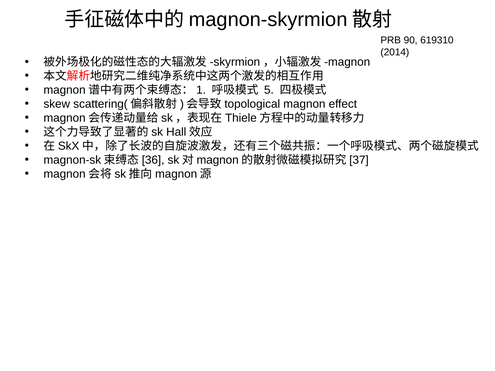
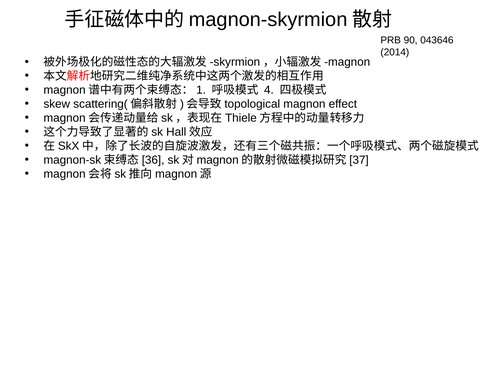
619310: 619310 -> 043646 (437, 40)
5: 5 -> 4 (269, 90)
